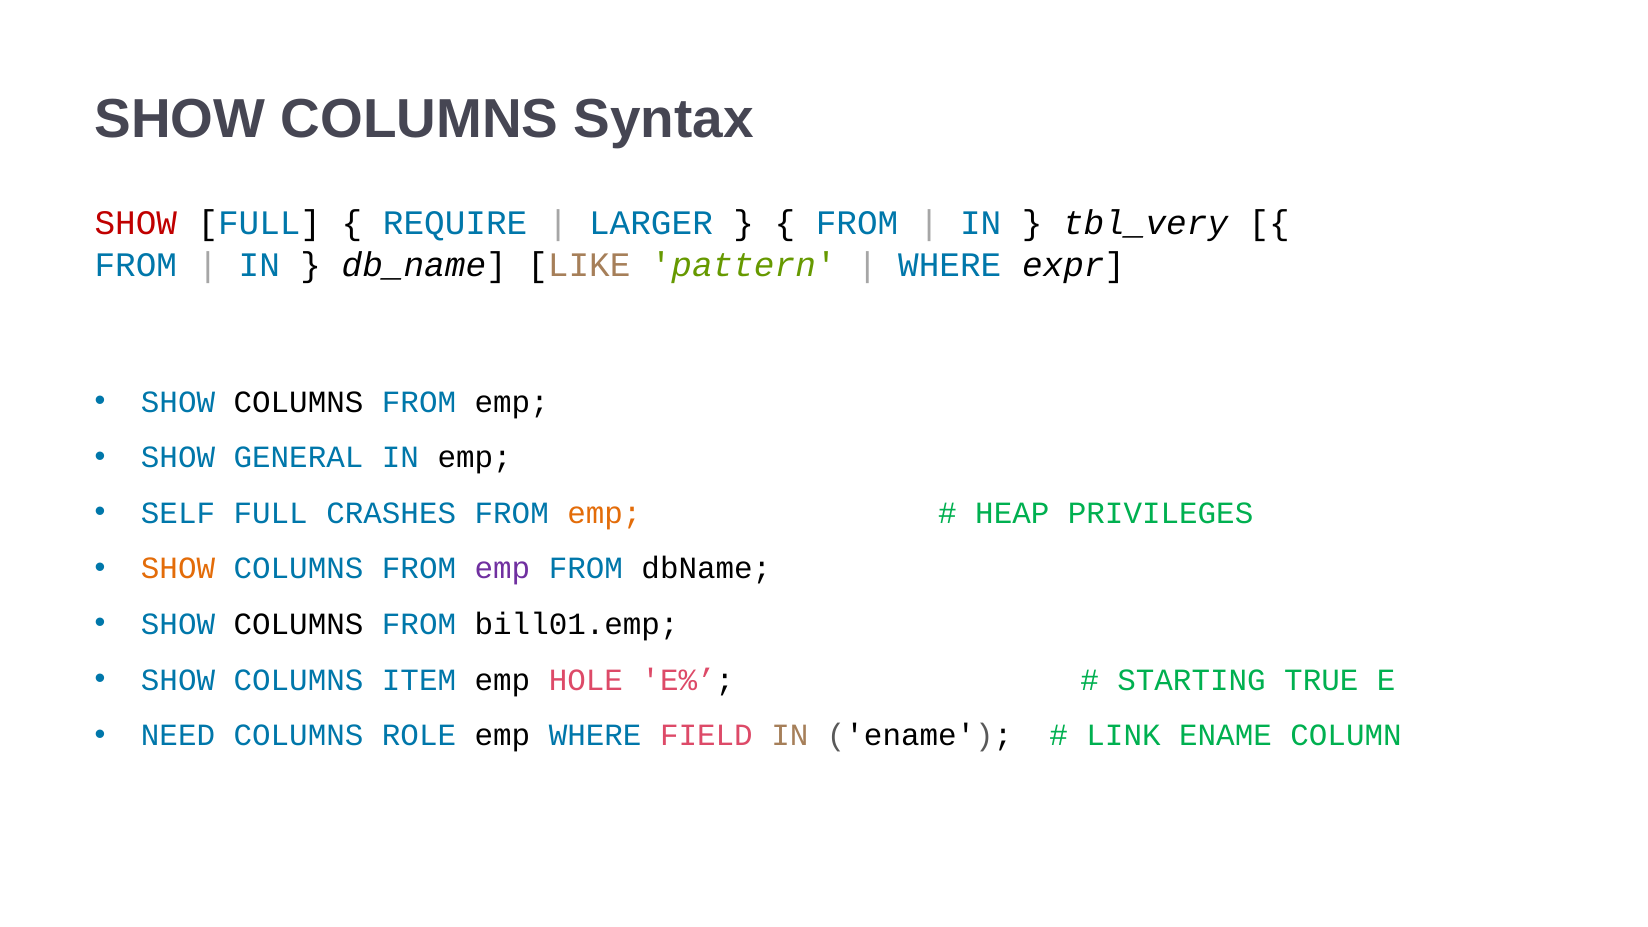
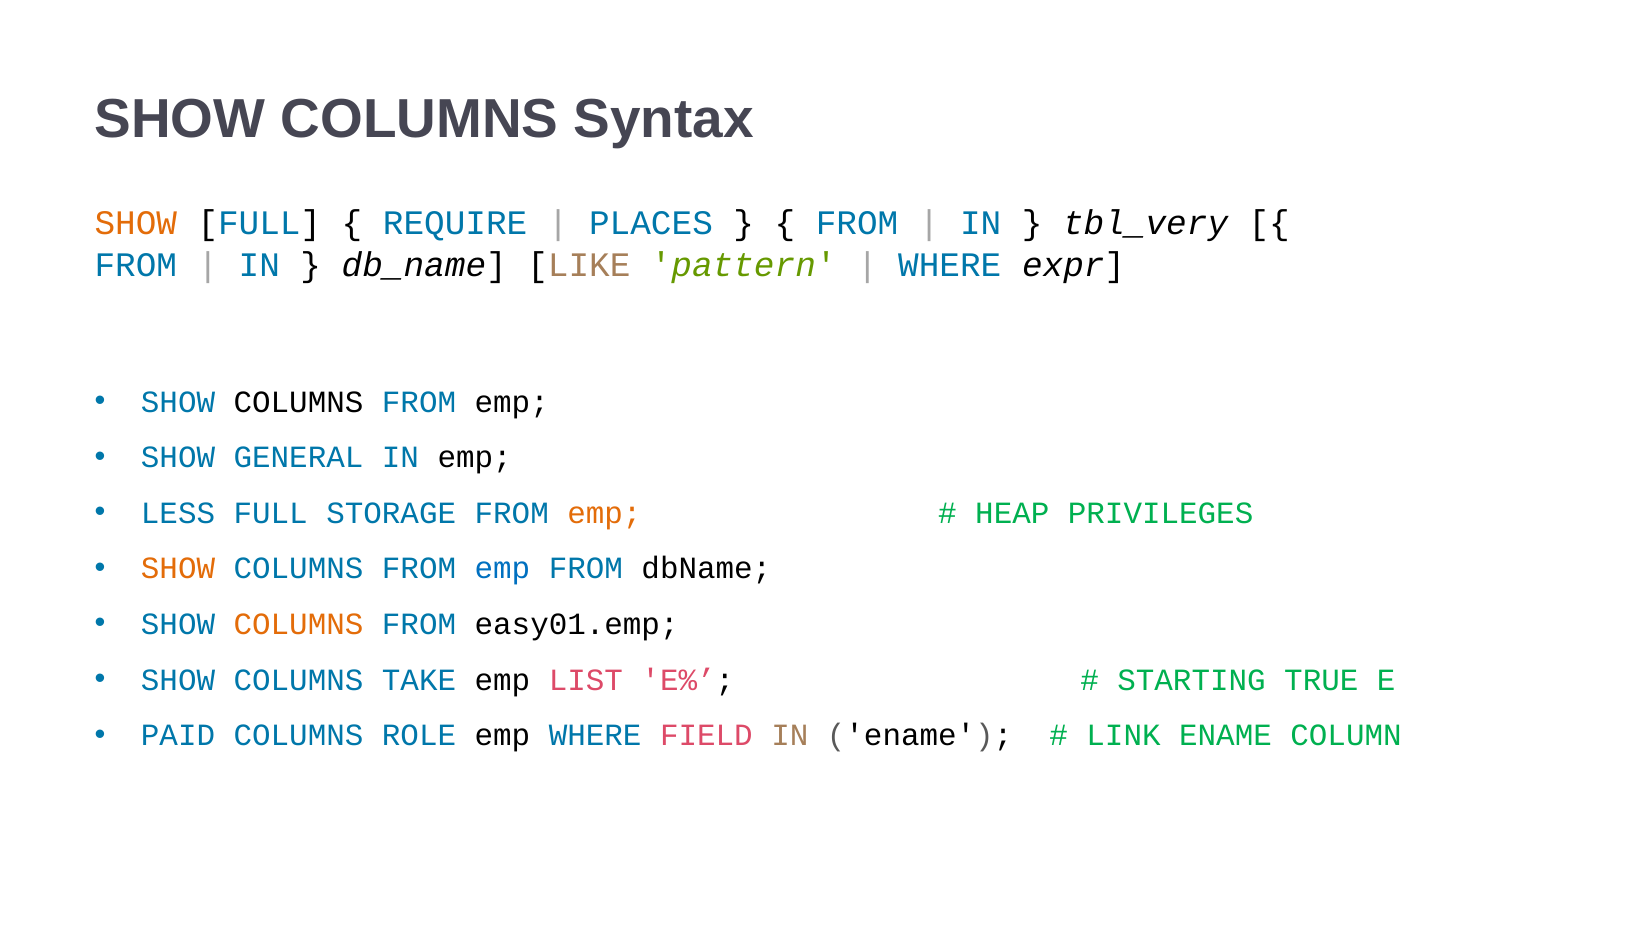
SHOW colour: red -> orange (136, 224)
LARGER: LARGER -> PLACES (651, 224)
SELF: SELF -> LESS (178, 513)
CRASHES: CRASHES -> STORAGE (391, 513)
emp colour: purple -> blue (502, 569)
COLUMNS colour: black -> orange (299, 624)
bill01.emp: bill01.emp -> easy01.emp (577, 624)
ITEM: ITEM -> TAKE (419, 680)
HOLE: HOLE -> LIST (586, 680)
NEED: NEED -> PAID (178, 736)
